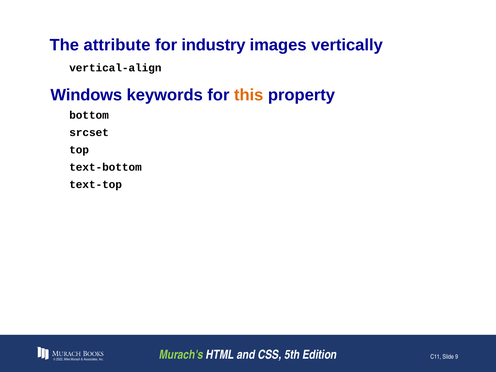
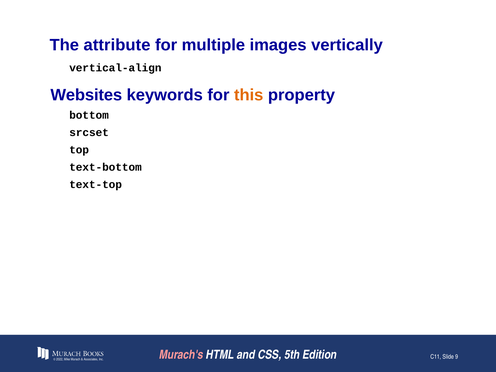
industry: industry -> multiple (213, 45)
Windows: Windows -> Websites (86, 95)
Murach's colour: light green -> pink (181, 355)
